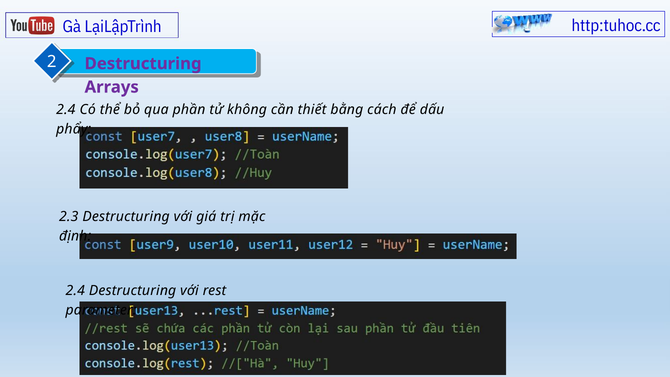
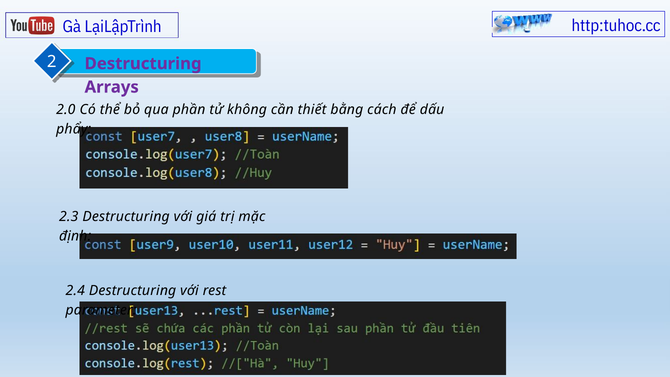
2.4: 2.4 -> 2.0 (66, 109)
